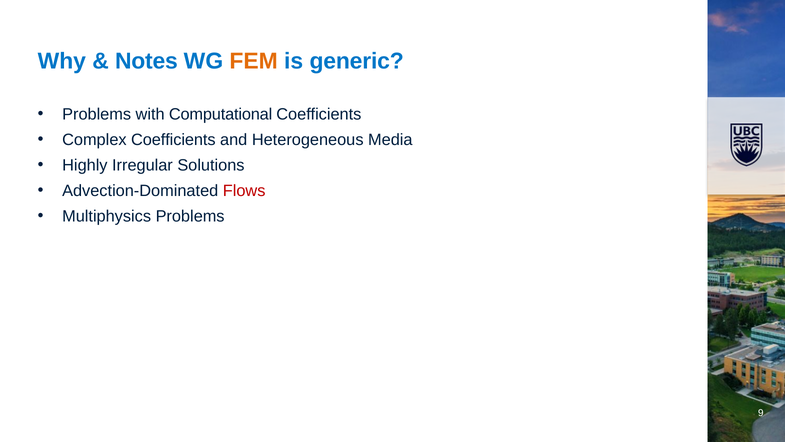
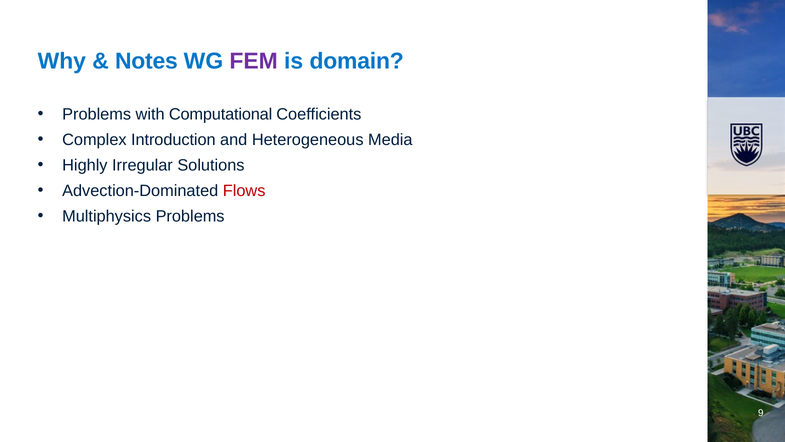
FEM colour: orange -> purple (254, 61)
generic: generic -> domain (357, 61)
Complex Coefficients: Coefficients -> Introduction (173, 139)
